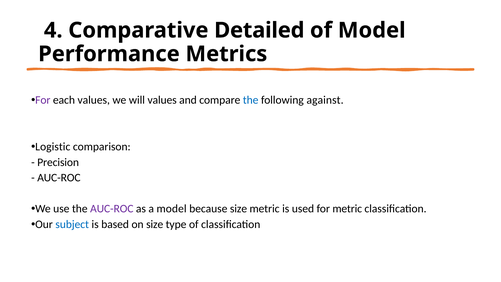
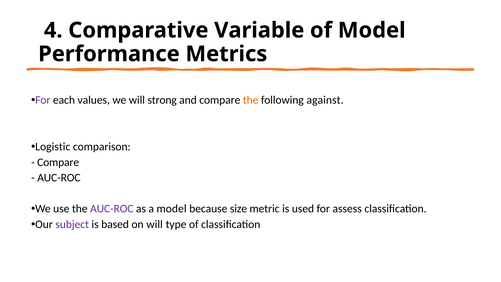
Detailed: Detailed -> Variable (259, 30)
will values: values -> strong (162, 100)
the colour: blue -> orange (251, 100)
Precision: Precision -> Compare (58, 162)
for metric: metric -> assess (347, 209)
subject colour: blue -> purple (72, 224)
on size: size -> will (155, 224)
